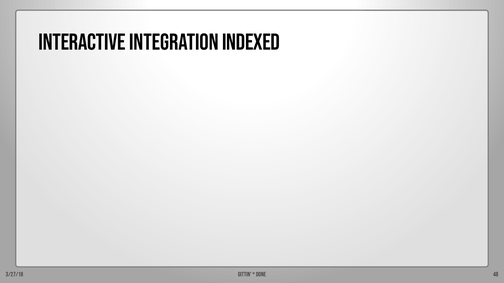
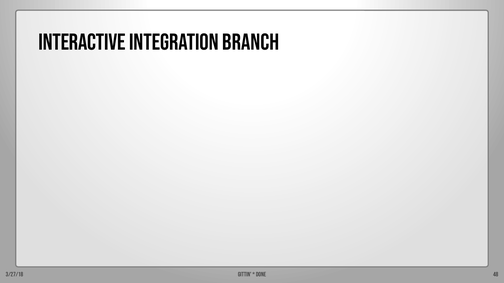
Indexed: Indexed -> Branch (251, 42)
